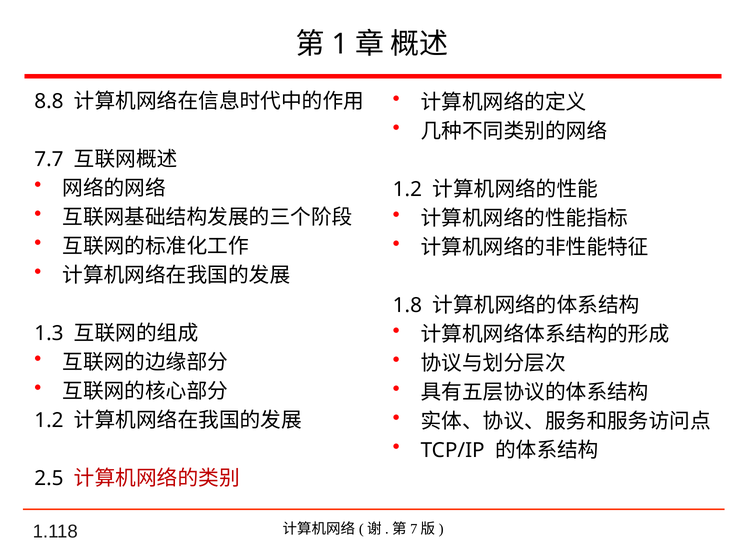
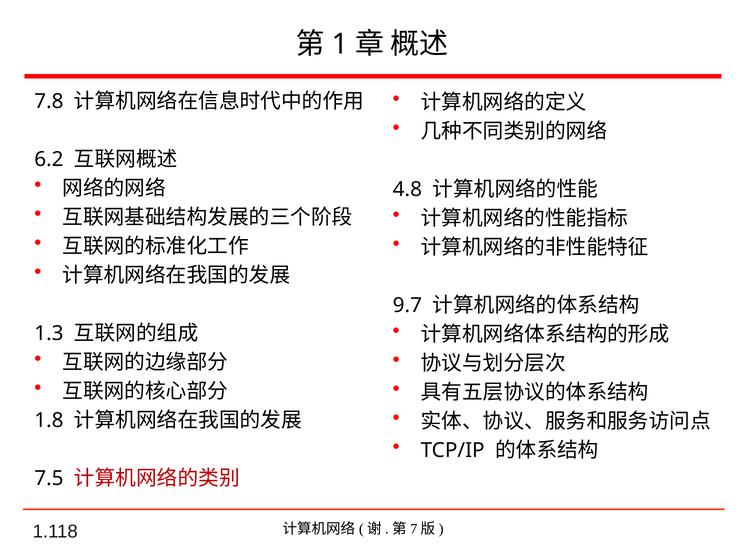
8.8: 8.8 -> 7.8 (49, 101)
7.7: 7.7 -> 6.2 (49, 159)
1.2: 1.2 -> 4.8 (407, 189)
1.8: 1.8 -> 9.7 (407, 305)
1.2: 1.2 -> 1.8 (49, 420)
2.5: 2.5 -> 7.5 (49, 478)
